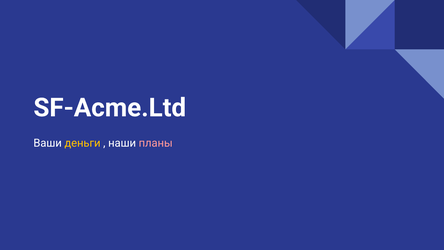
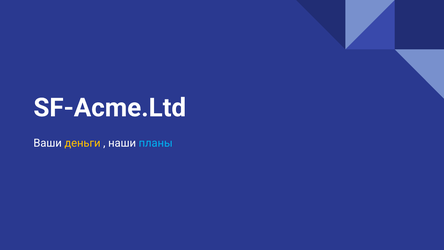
планы colour: pink -> light blue (156, 143)
